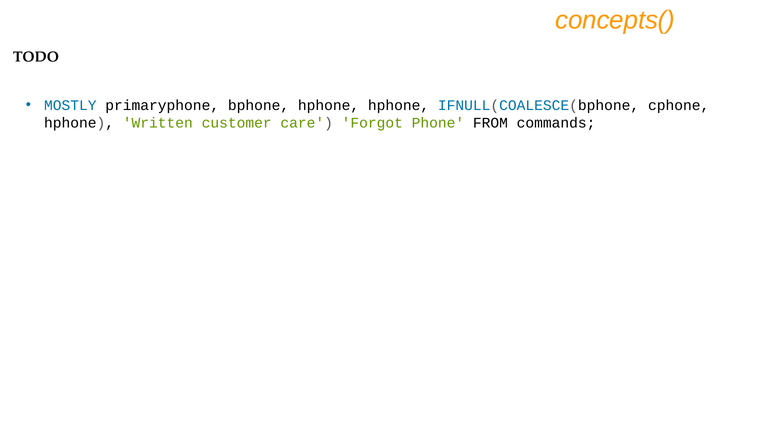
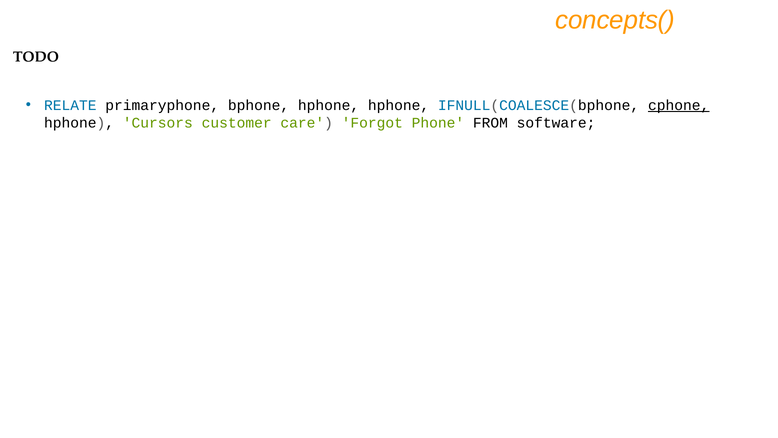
MOSTLY: MOSTLY -> RELATE (70, 105)
cphone underline: none -> present (679, 105)
Written: Written -> Cursors (158, 123)
commands: commands -> software (556, 123)
